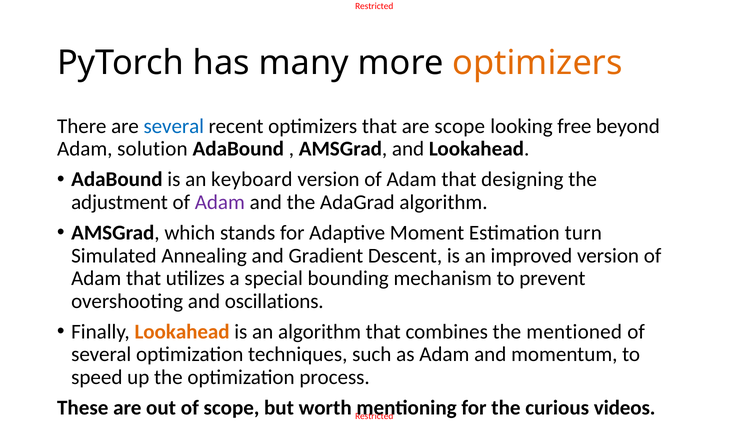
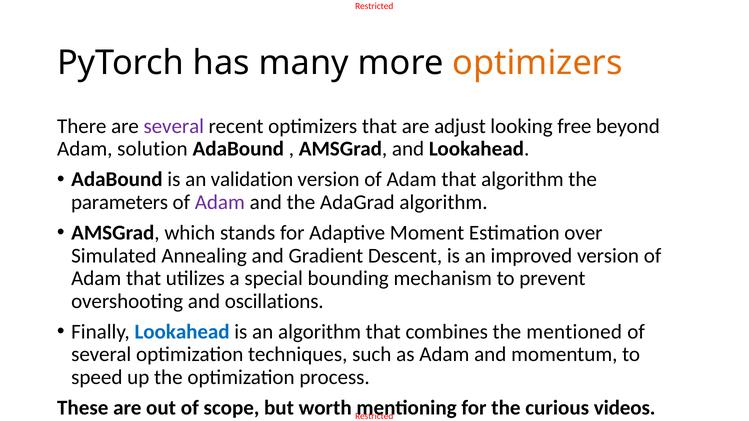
several colour: blue -> purple (174, 126)
are scope: scope -> adjust (460, 126)
keyboard: keyboard -> validation (252, 180)
that designing: designing -> algorithm (522, 180)
adjustment: adjustment -> parameters (120, 202)
turn: turn -> over (583, 233)
Lookahead colour: orange -> blue (182, 332)
